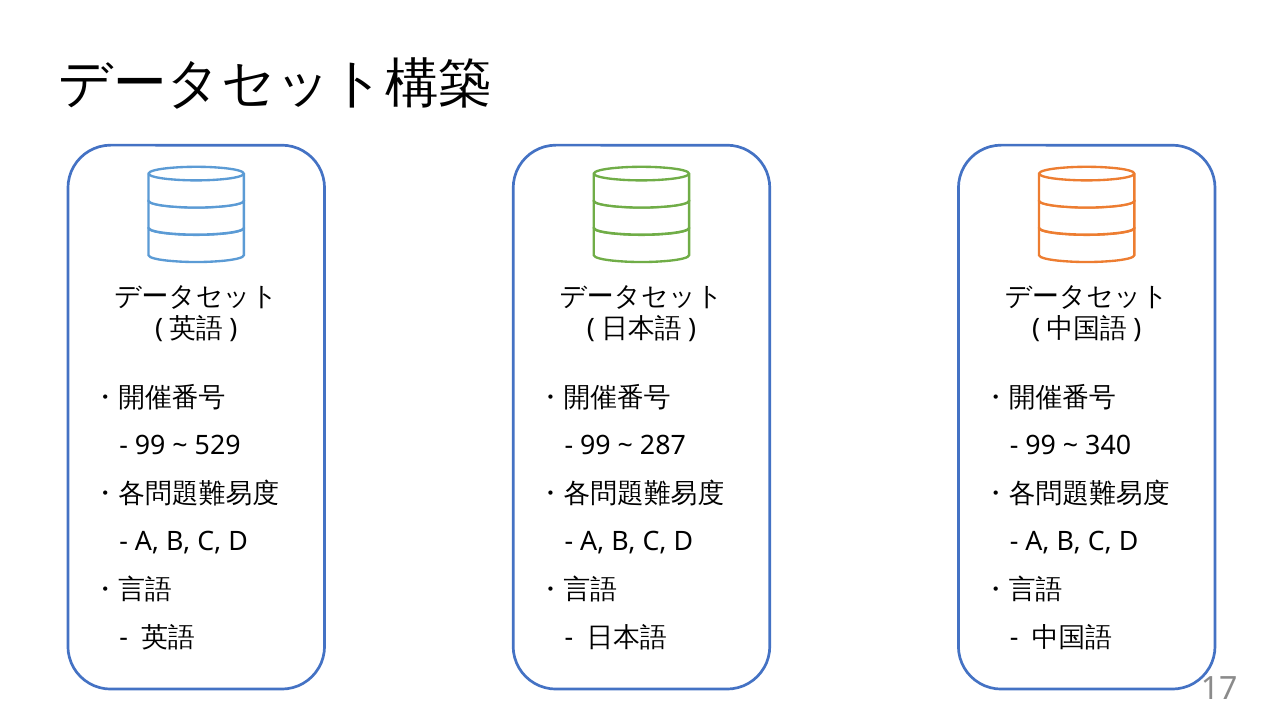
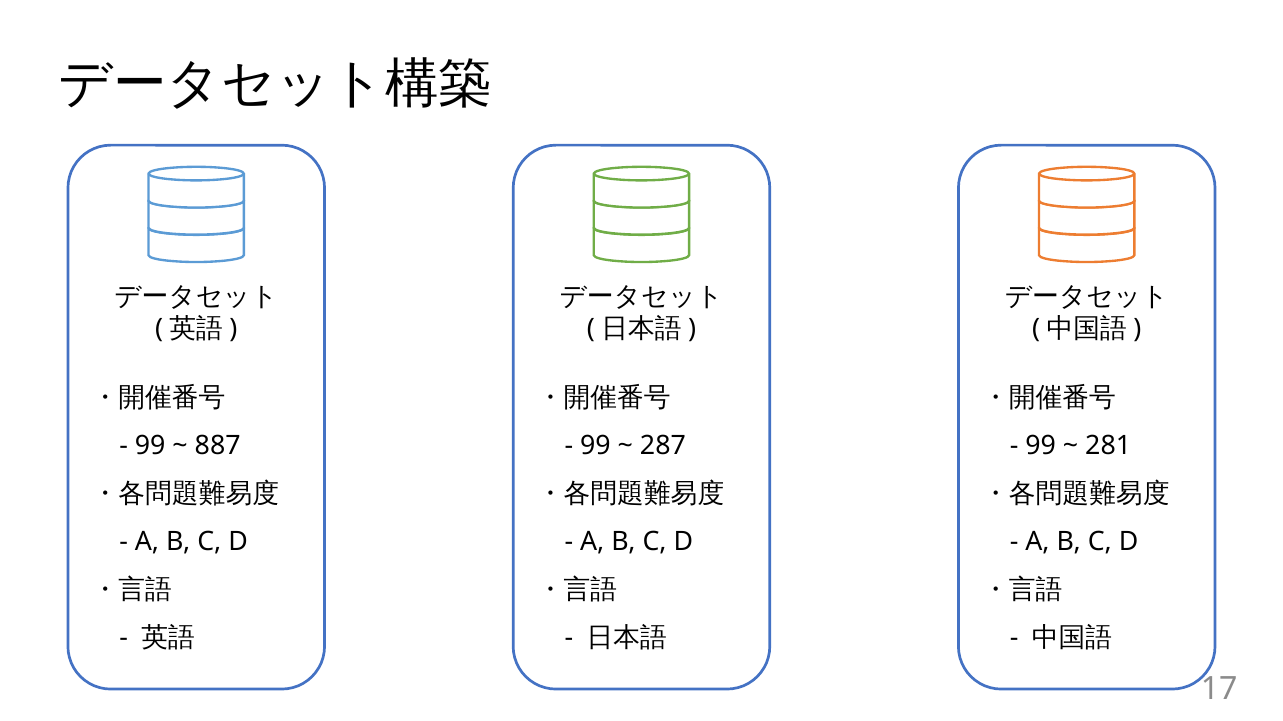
529: 529 -> 887 (218, 446)
340: 340 -> 281 (1108, 446)
